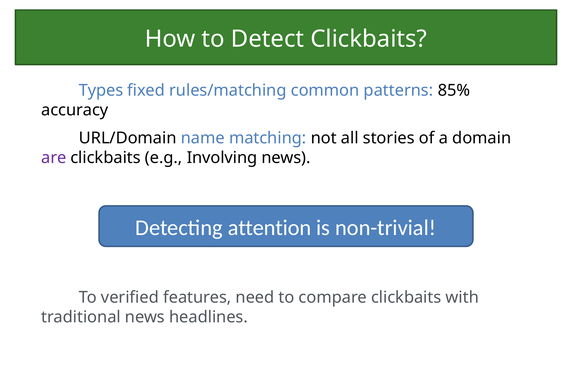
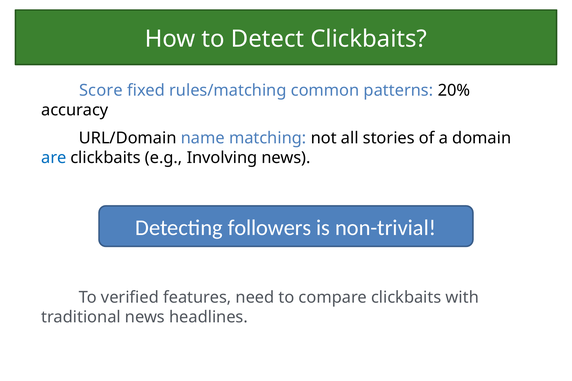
Types: Types -> Score (101, 91)
85%: 85% -> 20% (454, 91)
are colour: purple -> blue (54, 158)
attention: attention -> followers (269, 228)
